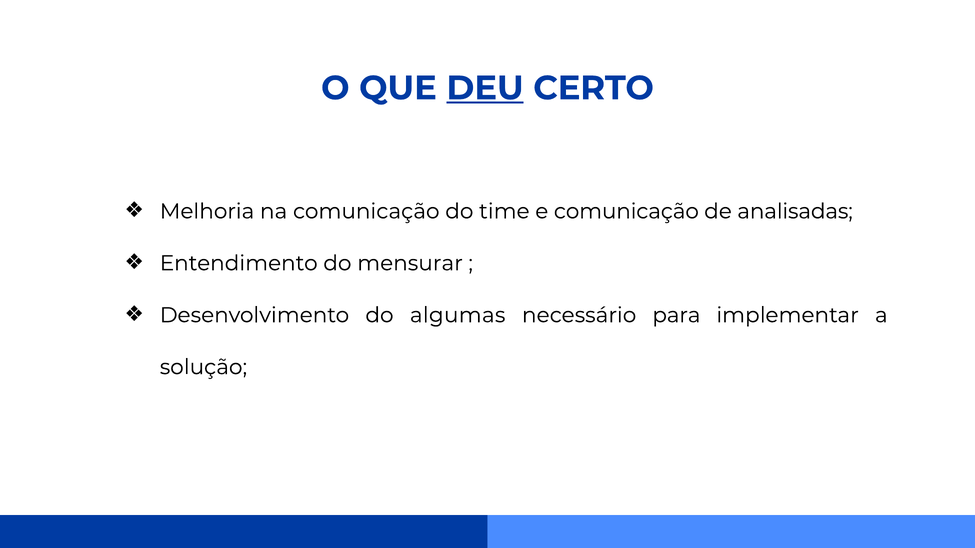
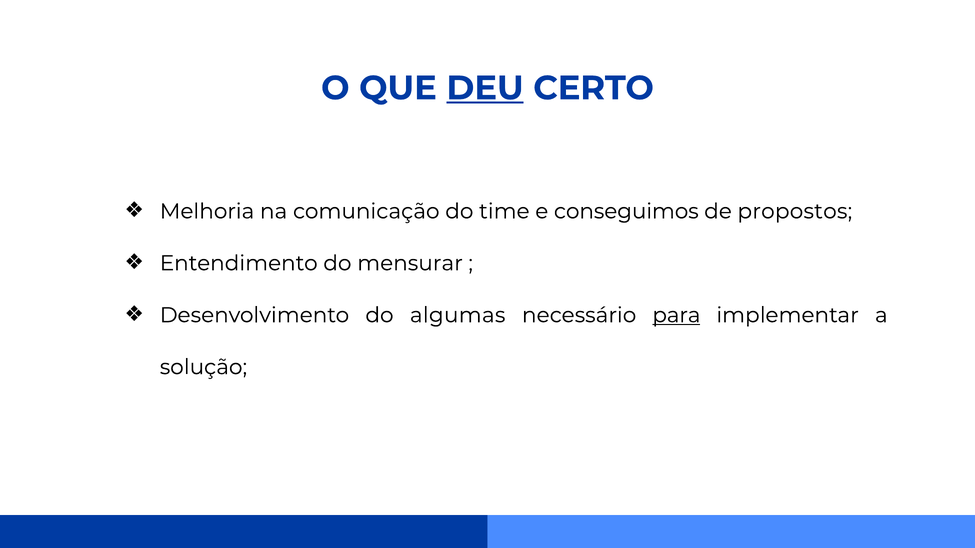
e comunicação: comunicação -> conseguimos (626, 211)
analisadas: analisadas -> propostos (795, 211)
para underline: none -> present (676, 315)
